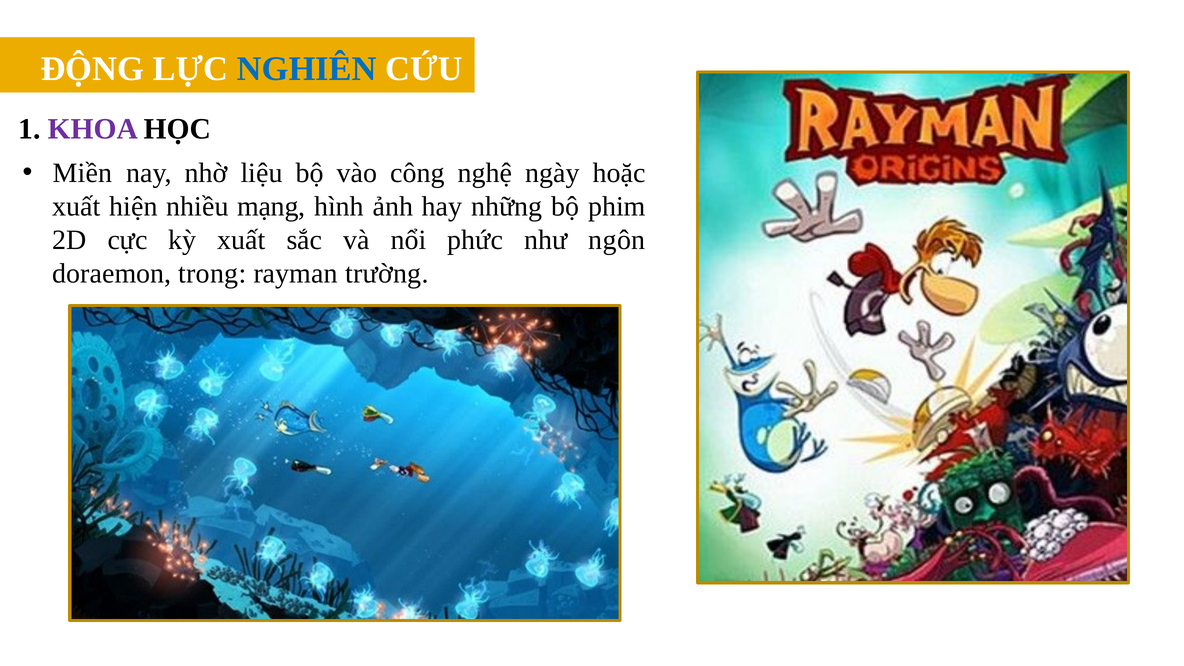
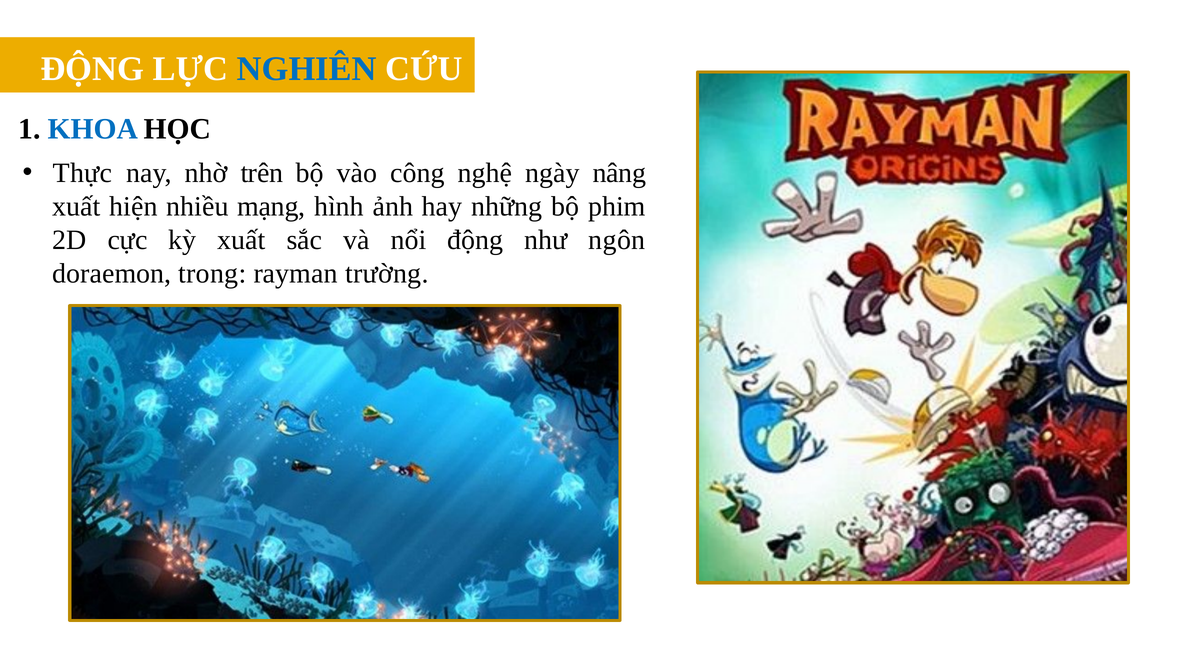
KHOA colour: purple -> blue (93, 129)
Miền: Miền -> Thực (83, 173)
liệu: liệu -> trên (262, 173)
hoặc: hoặc -> nâng (619, 173)
nổi phức: phức -> động (475, 240)
